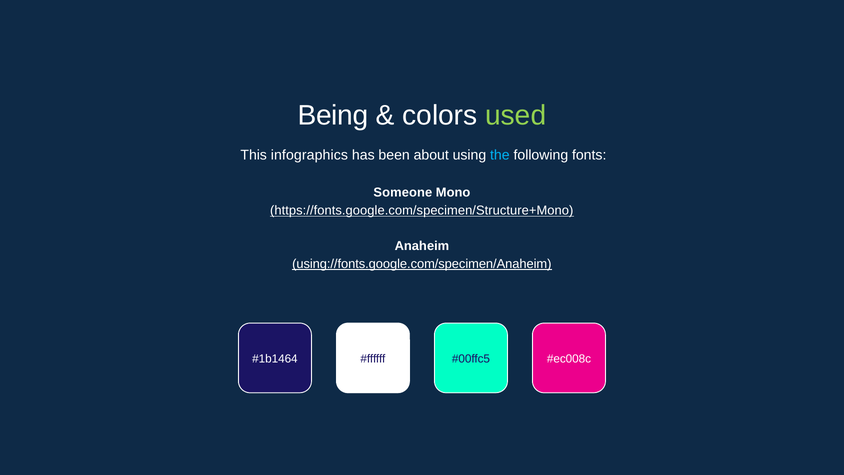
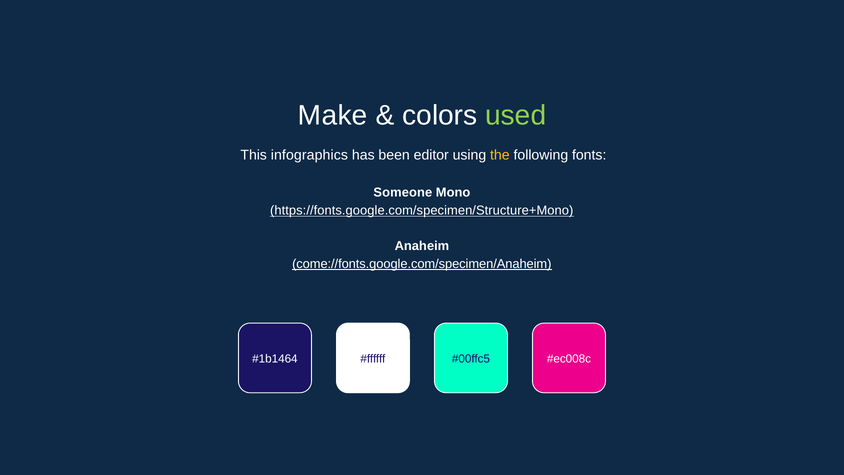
Being: Being -> Make (333, 115)
about: about -> editor (431, 155)
the colour: light blue -> yellow (500, 155)
using://fonts.google.com/specimen/Anaheim: using://fonts.google.com/specimen/Anaheim -> come://fonts.google.com/specimen/Anaheim (422, 264)
